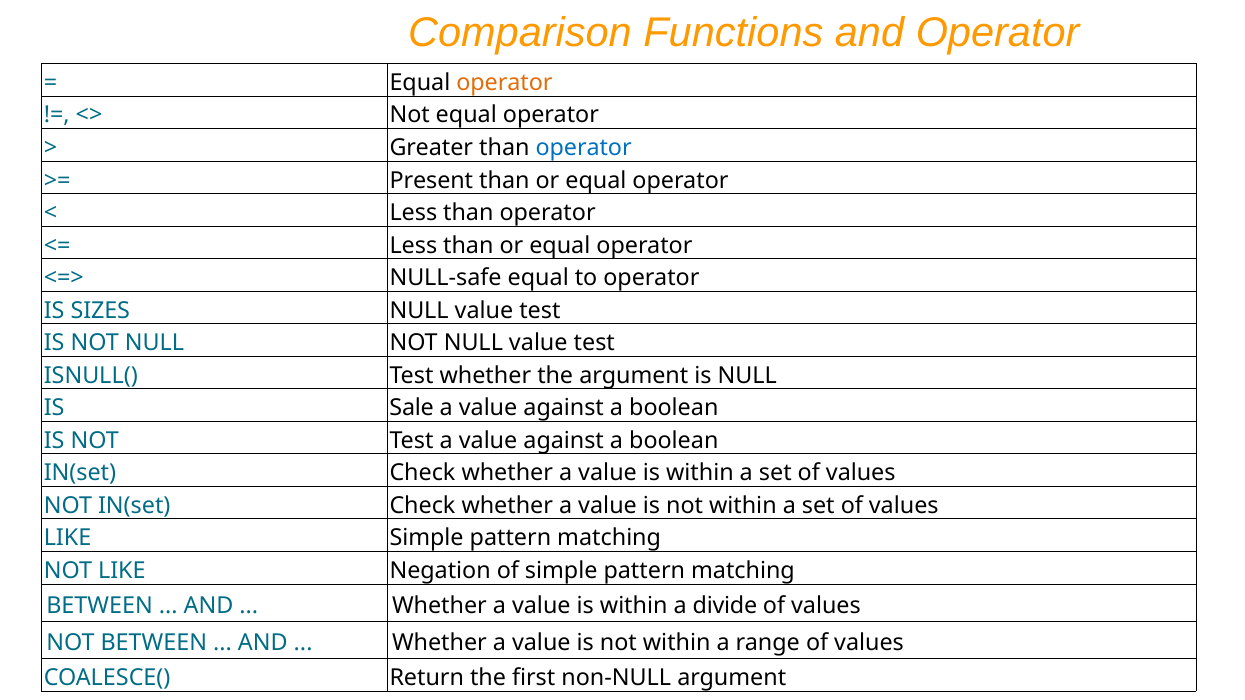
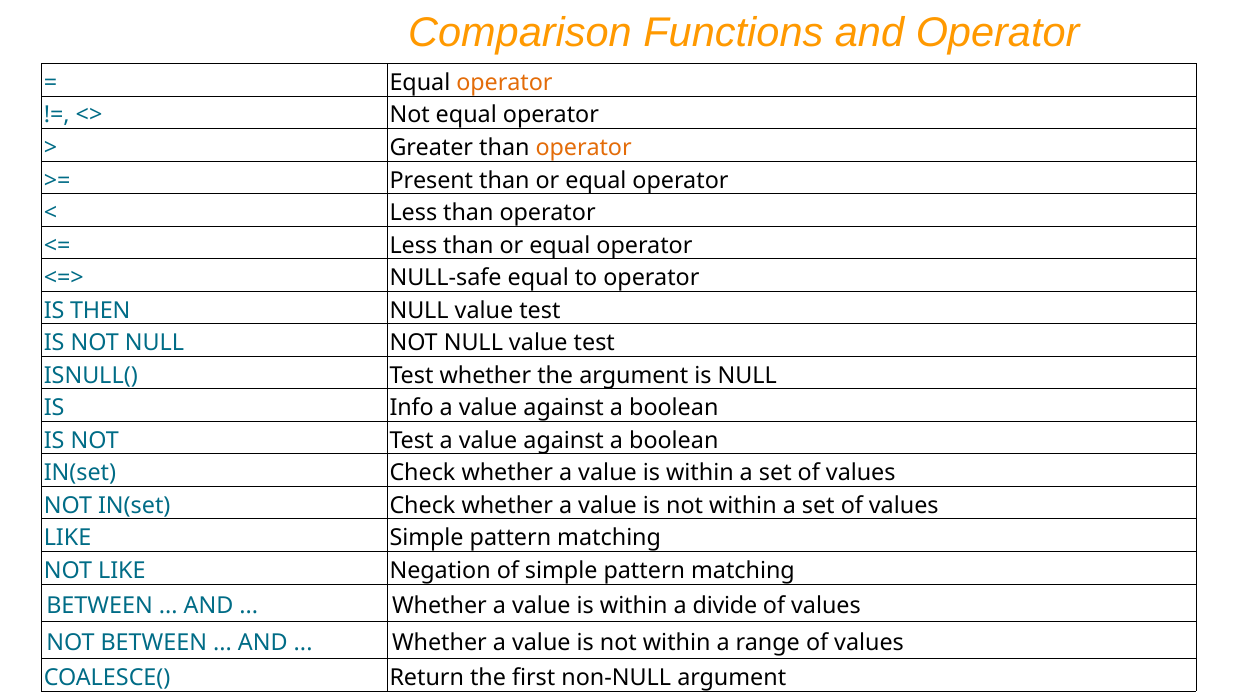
operator colour: blue -> orange (584, 148)
SIZES: SIZES -> THEN (100, 311)
Sale: Sale -> Info (412, 408)
